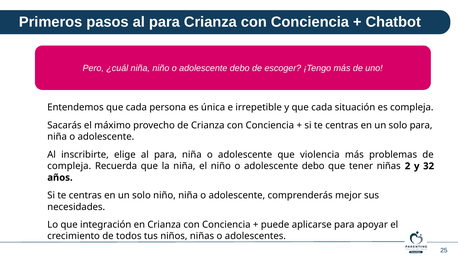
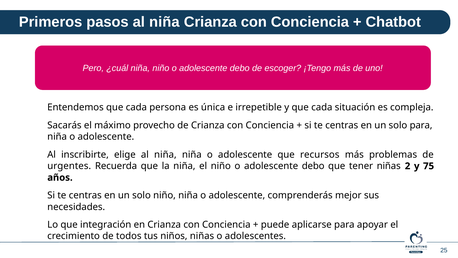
pasos al para: para -> niña (164, 22)
elige al para: para -> niña (165, 154)
violencia: violencia -> recursos (320, 154)
compleja: compleja -> urgentes (69, 166)
32: 32 -> 75 (429, 166)
